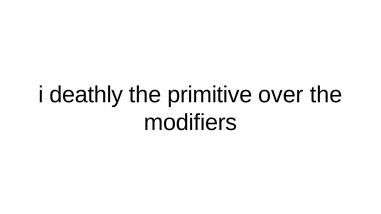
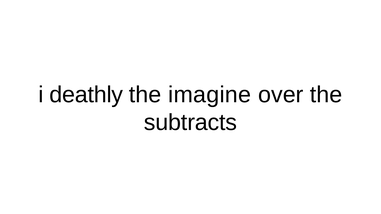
primitive: primitive -> imagine (210, 95)
modifiers: modifiers -> subtracts (190, 123)
